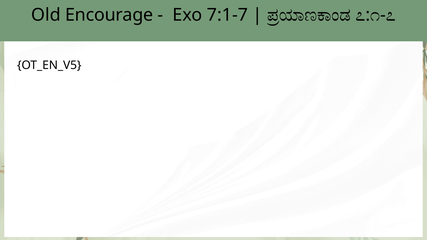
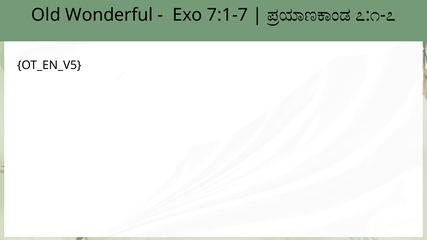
Encourage: Encourage -> Wonderful (109, 15)
